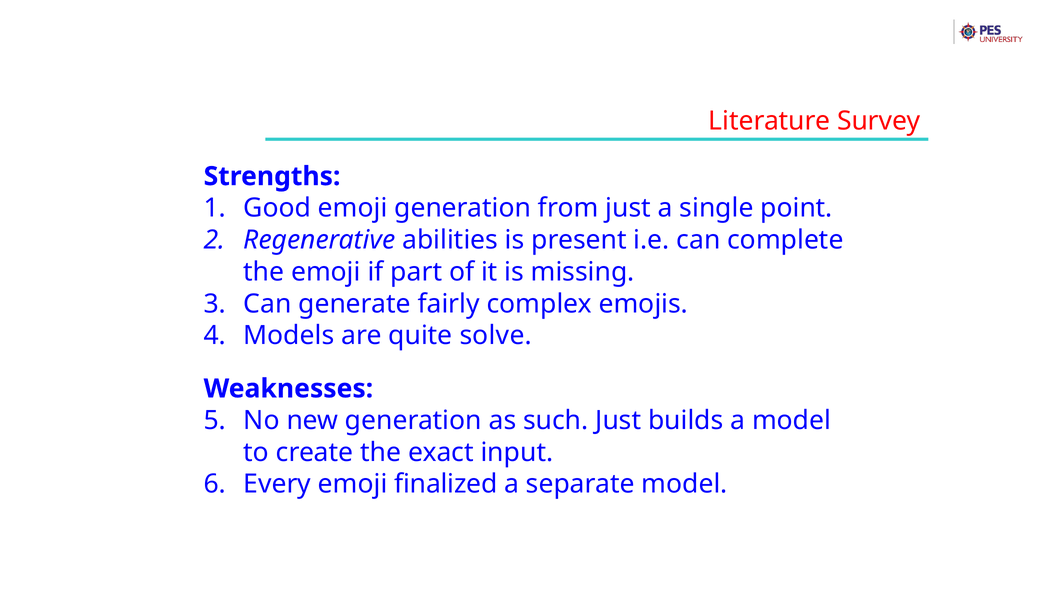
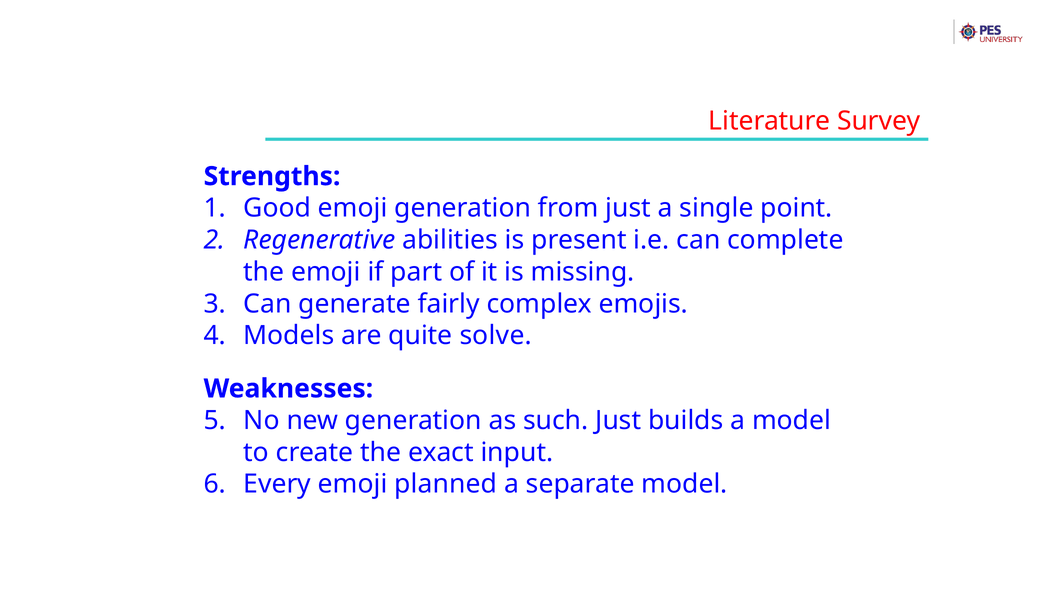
finalized: finalized -> planned (446, 484)
